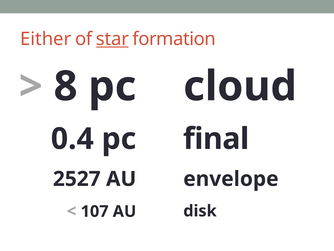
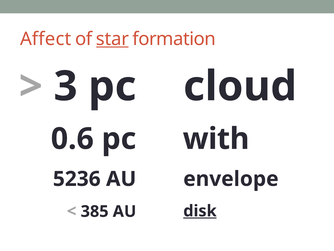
Either: Either -> Affect (46, 39)
8: 8 -> 3 (66, 86)
0.4: 0.4 -> 0.6 (72, 139)
final: final -> with (216, 139)
2527: 2527 -> 5236 (77, 179)
disk underline: none -> present (200, 211)
107: 107 -> 385 (95, 211)
